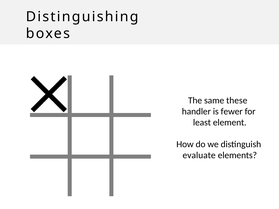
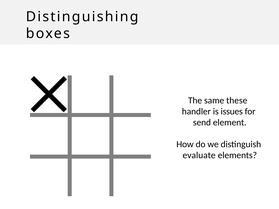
fewer: fewer -> issues (232, 112)
least: least -> send (202, 123)
